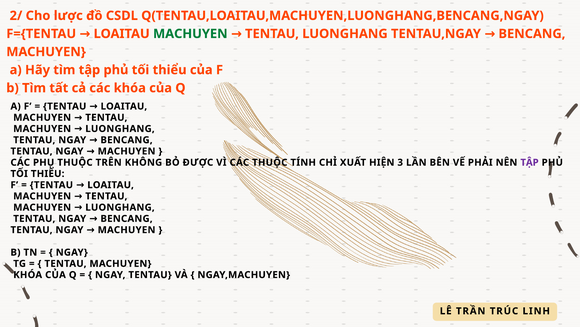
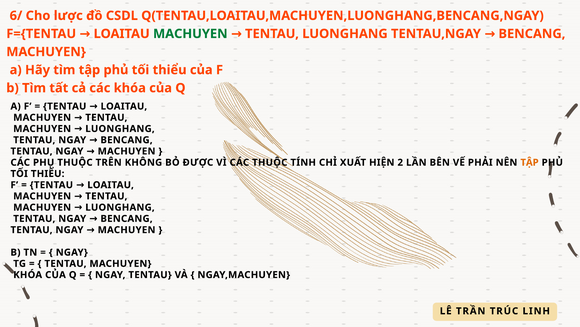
2/: 2/ -> 6/ (16, 16)
3: 3 -> 2 (400, 162)
TẬP colour: purple -> orange (530, 162)
